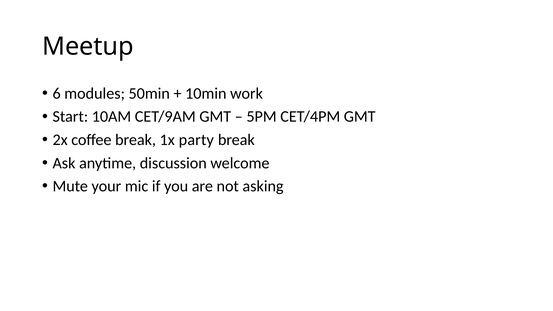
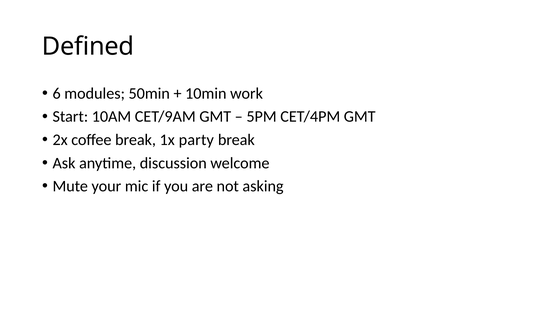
Meetup: Meetup -> Defined (88, 46)
